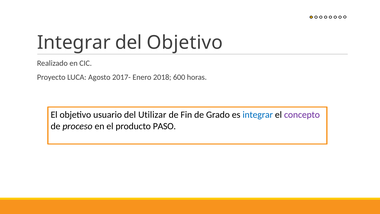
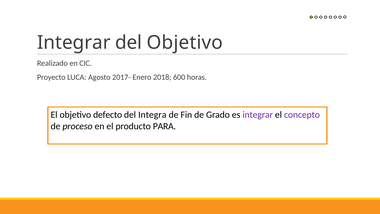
usuario: usuario -> defecto (108, 115)
Utilizar: Utilizar -> Integra (152, 115)
integrar colour: blue -> purple (258, 115)
PASO: PASO -> PARA (164, 126)
